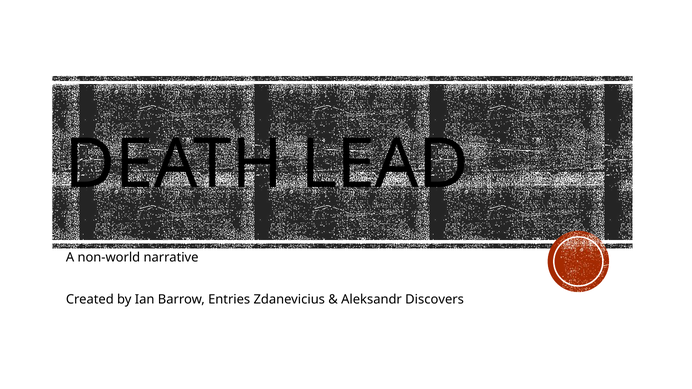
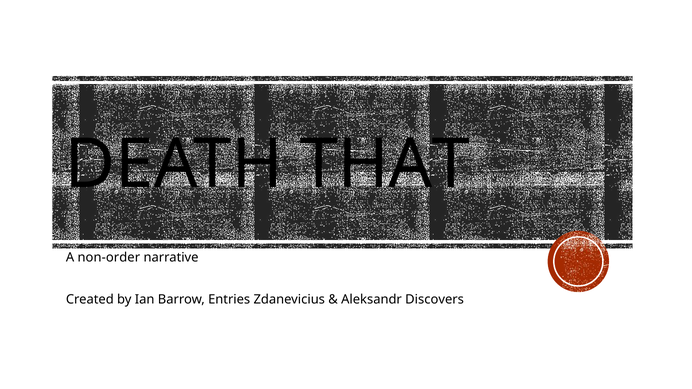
LEAD: LEAD -> THAT (385, 165)
non-world: non-world -> non-order (109, 258)
